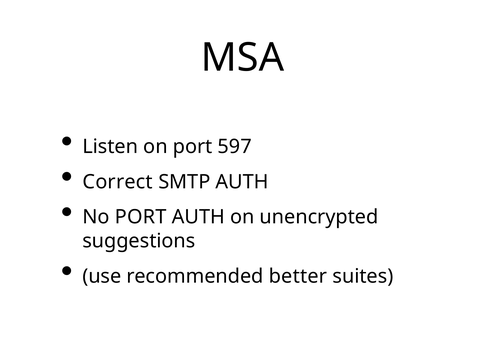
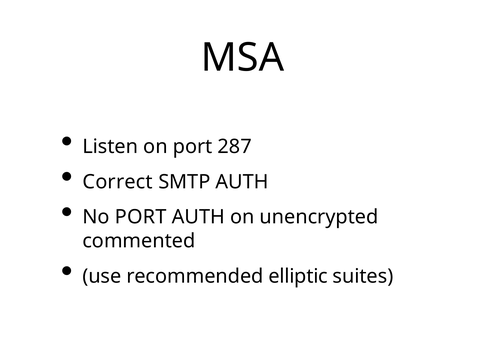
597: 597 -> 287 (235, 146)
suggestions: suggestions -> commented (139, 241)
better: better -> elliptic (298, 276)
